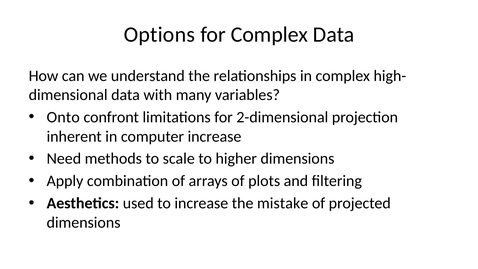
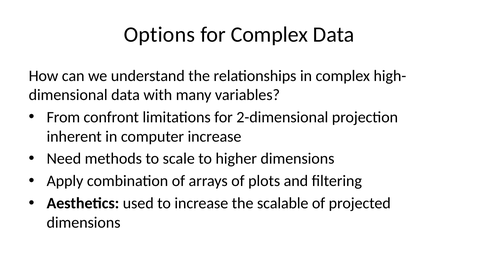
Onto: Onto -> From (63, 117)
mistake: mistake -> scalable (283, 203)
